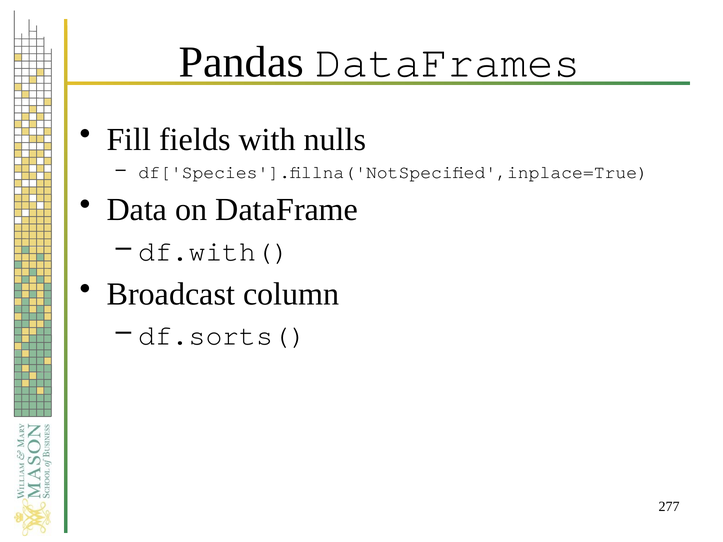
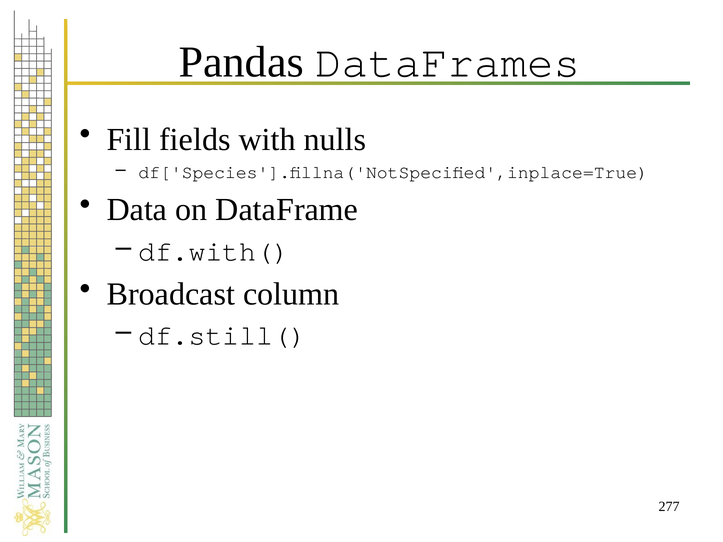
df.sorts(: df.sorts( -> df.still( (223, 336)
